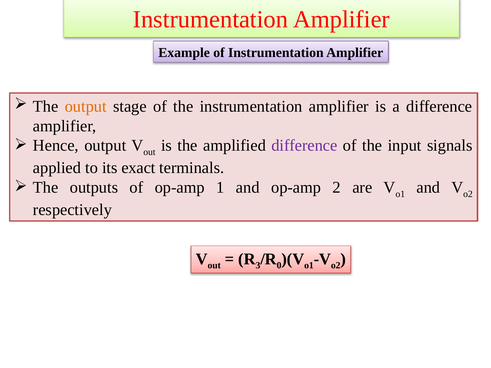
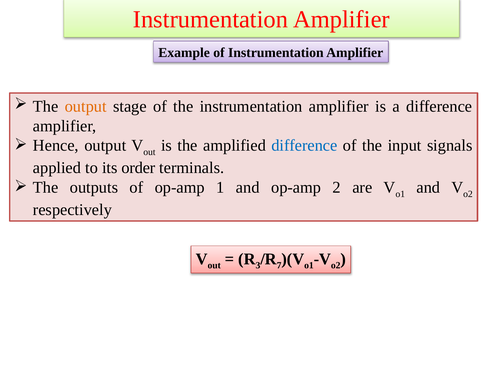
difference colour: purple -> blue (304, 146)
exact: exact -> order (138, 168)
0: 0 -> 7 (279, 266)
